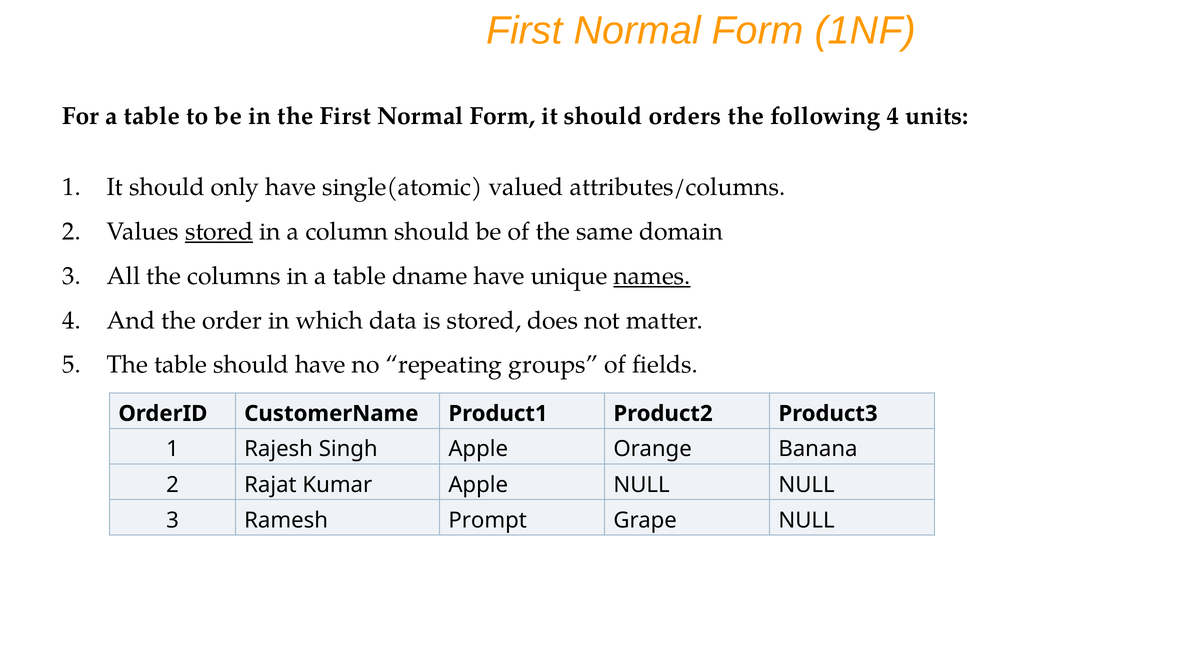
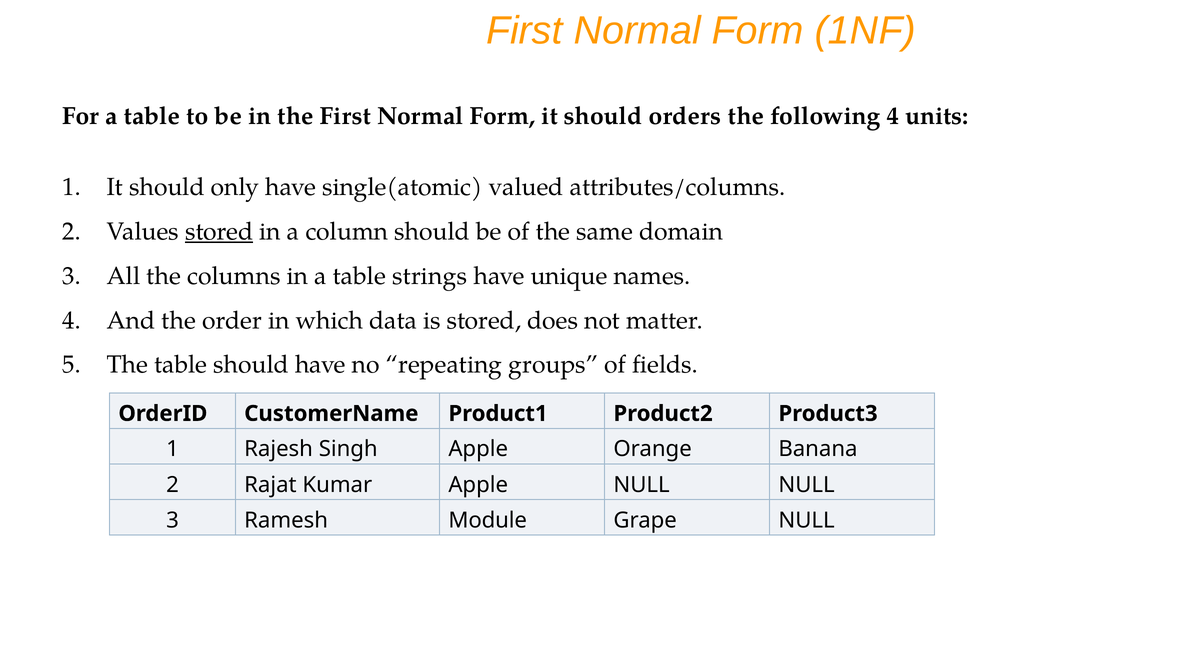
dname: dname -> strings (430, 276)
names underline: present -> none (652, 276)
Prompt: Prompt -> Module (488, 520)
